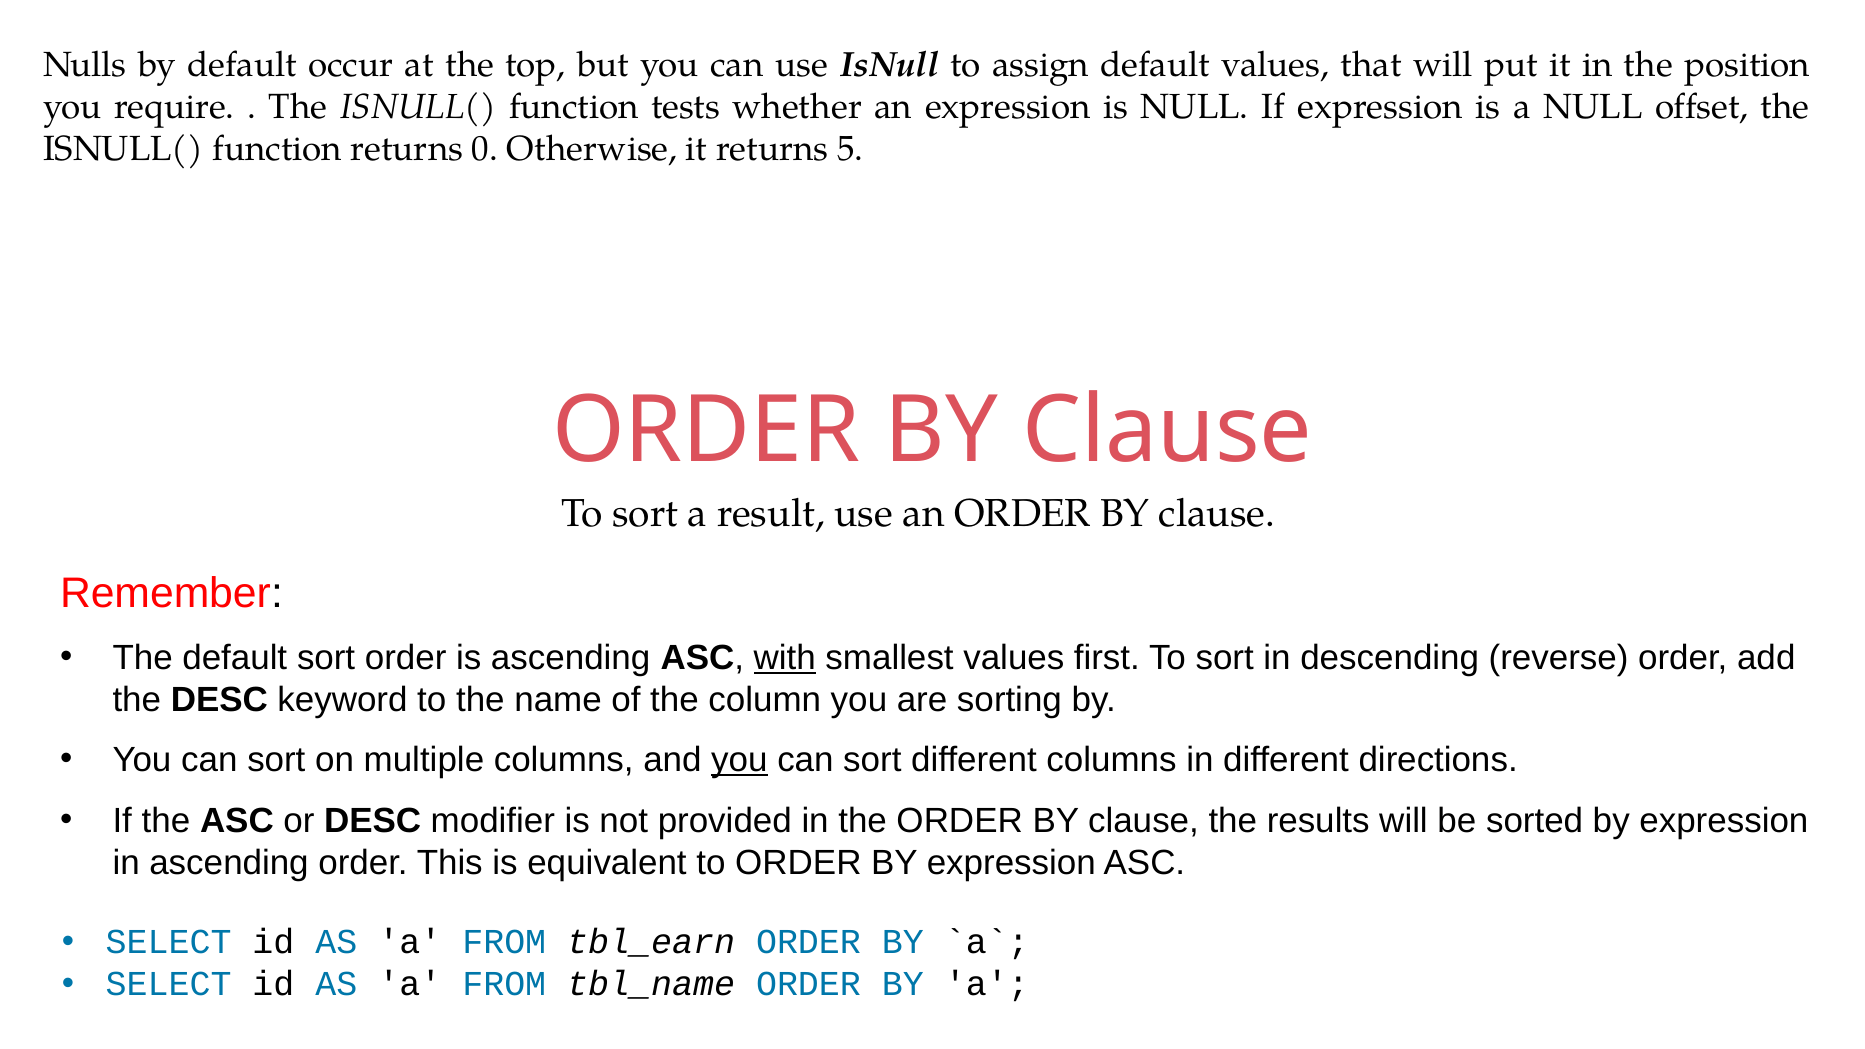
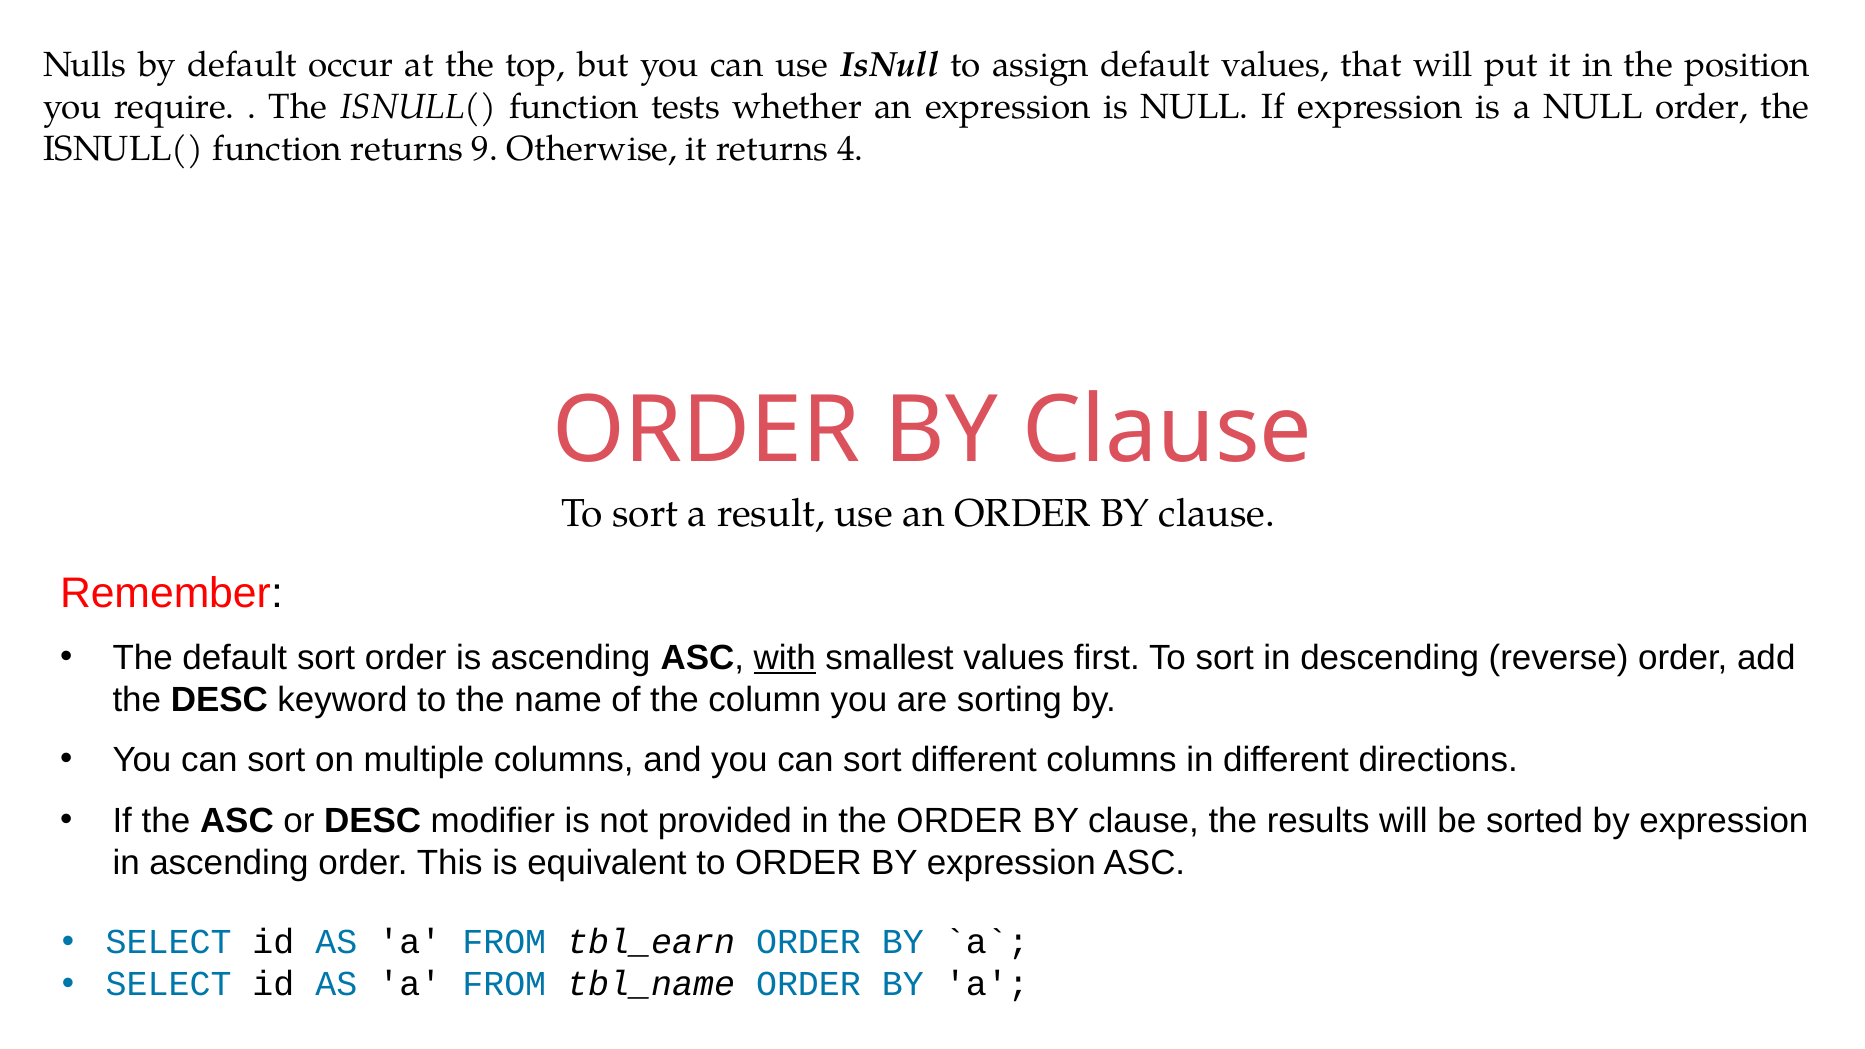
NULL offset: offset -> order (1702, 107)
0: 0 -> 9 (485, 149)
5: 5 -> 4 (850, 149)
you underline: present -> none (739, 760)
